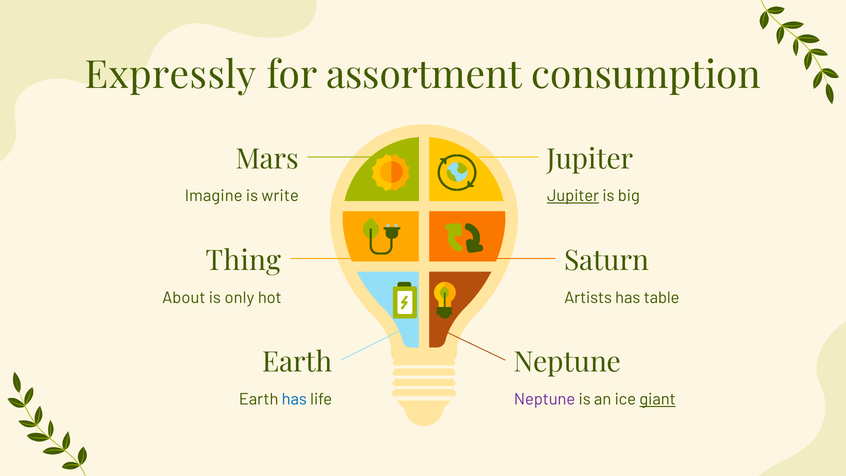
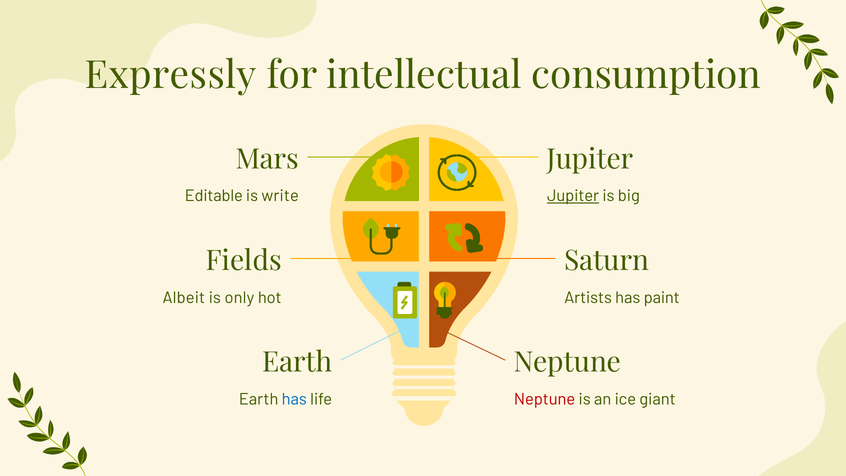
assortment: assortment -> intellectual (424, 76)
Imagine: Imagine -> Editable (214, 196)
Thing: Thing -> Fields (244, 261)
About: About -> Albeit (184, 298)
table: table -> paint (662, 298)
Neptune colour: purple -> red (545, 399)
giant underline: present -> none (658, 399)
